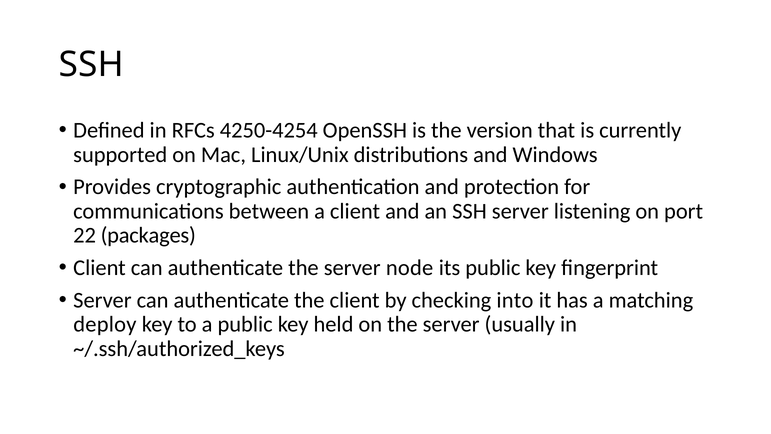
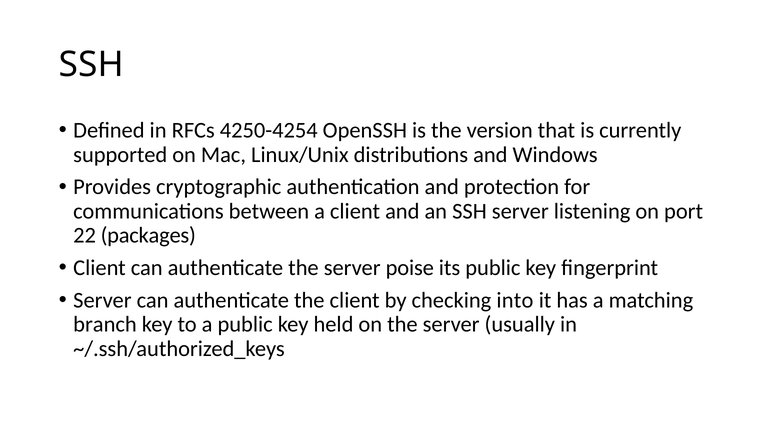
node: node -> poise (410, 268)
deploy: deploy -> branch (105, 324)
